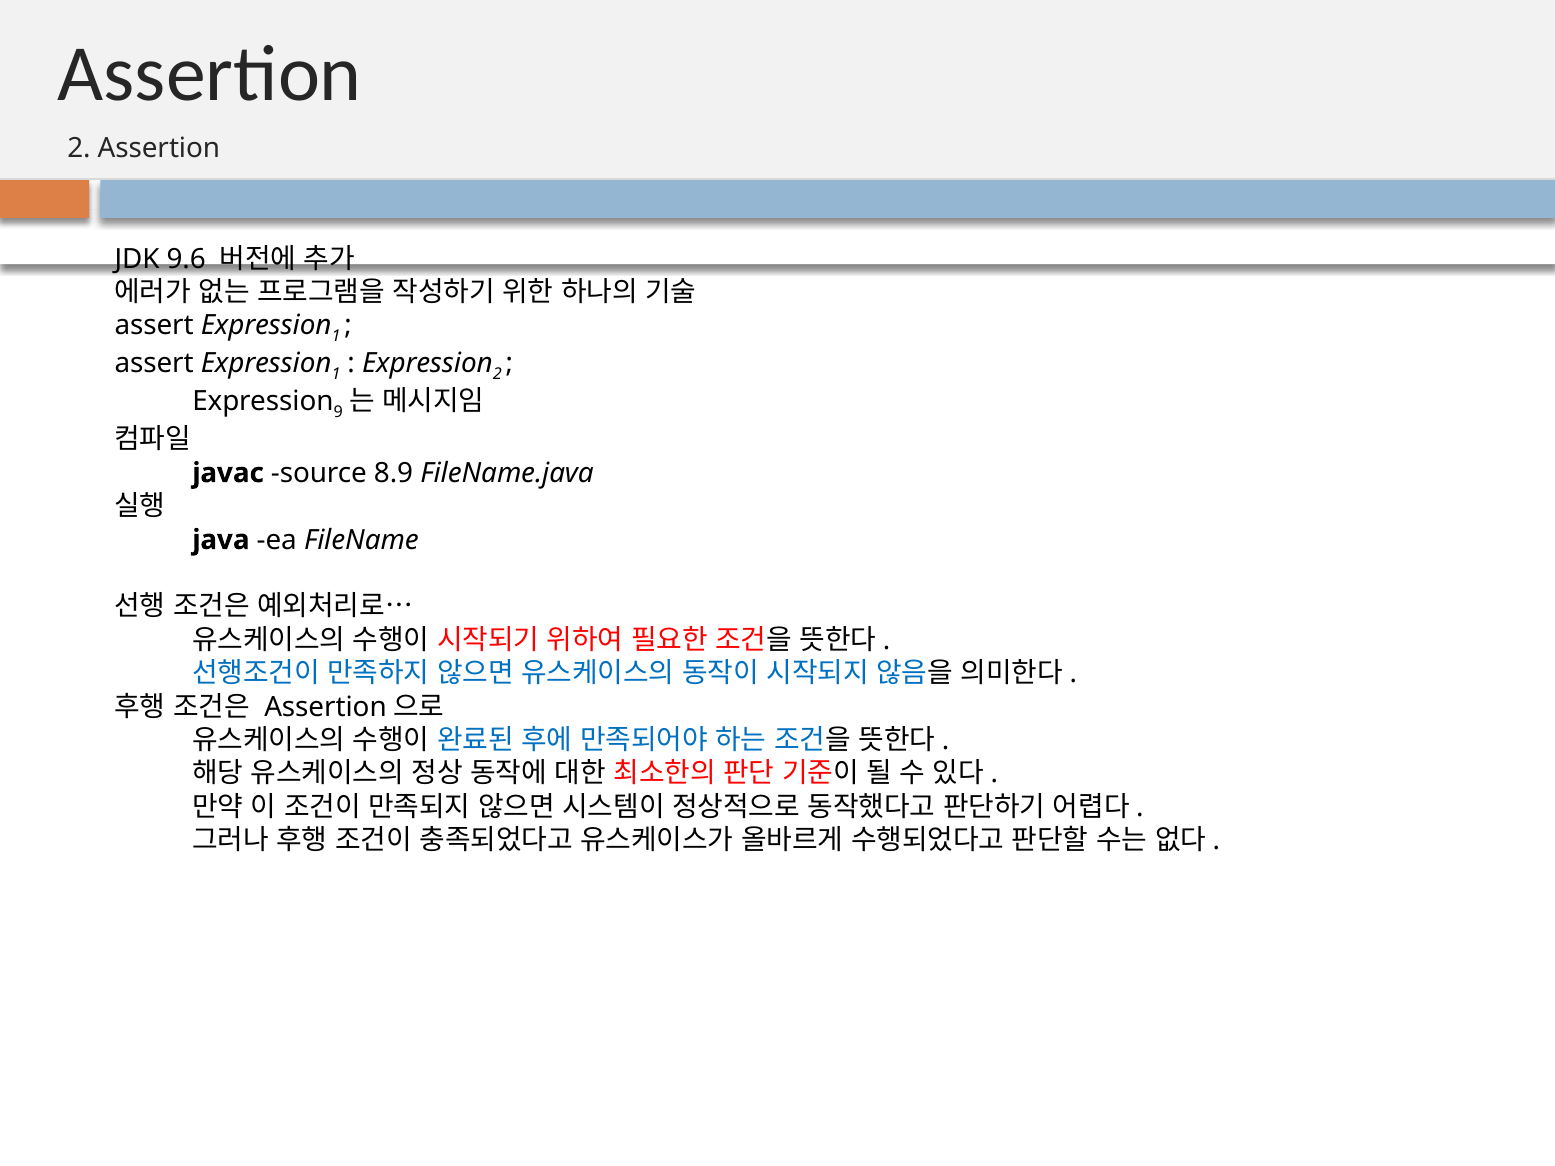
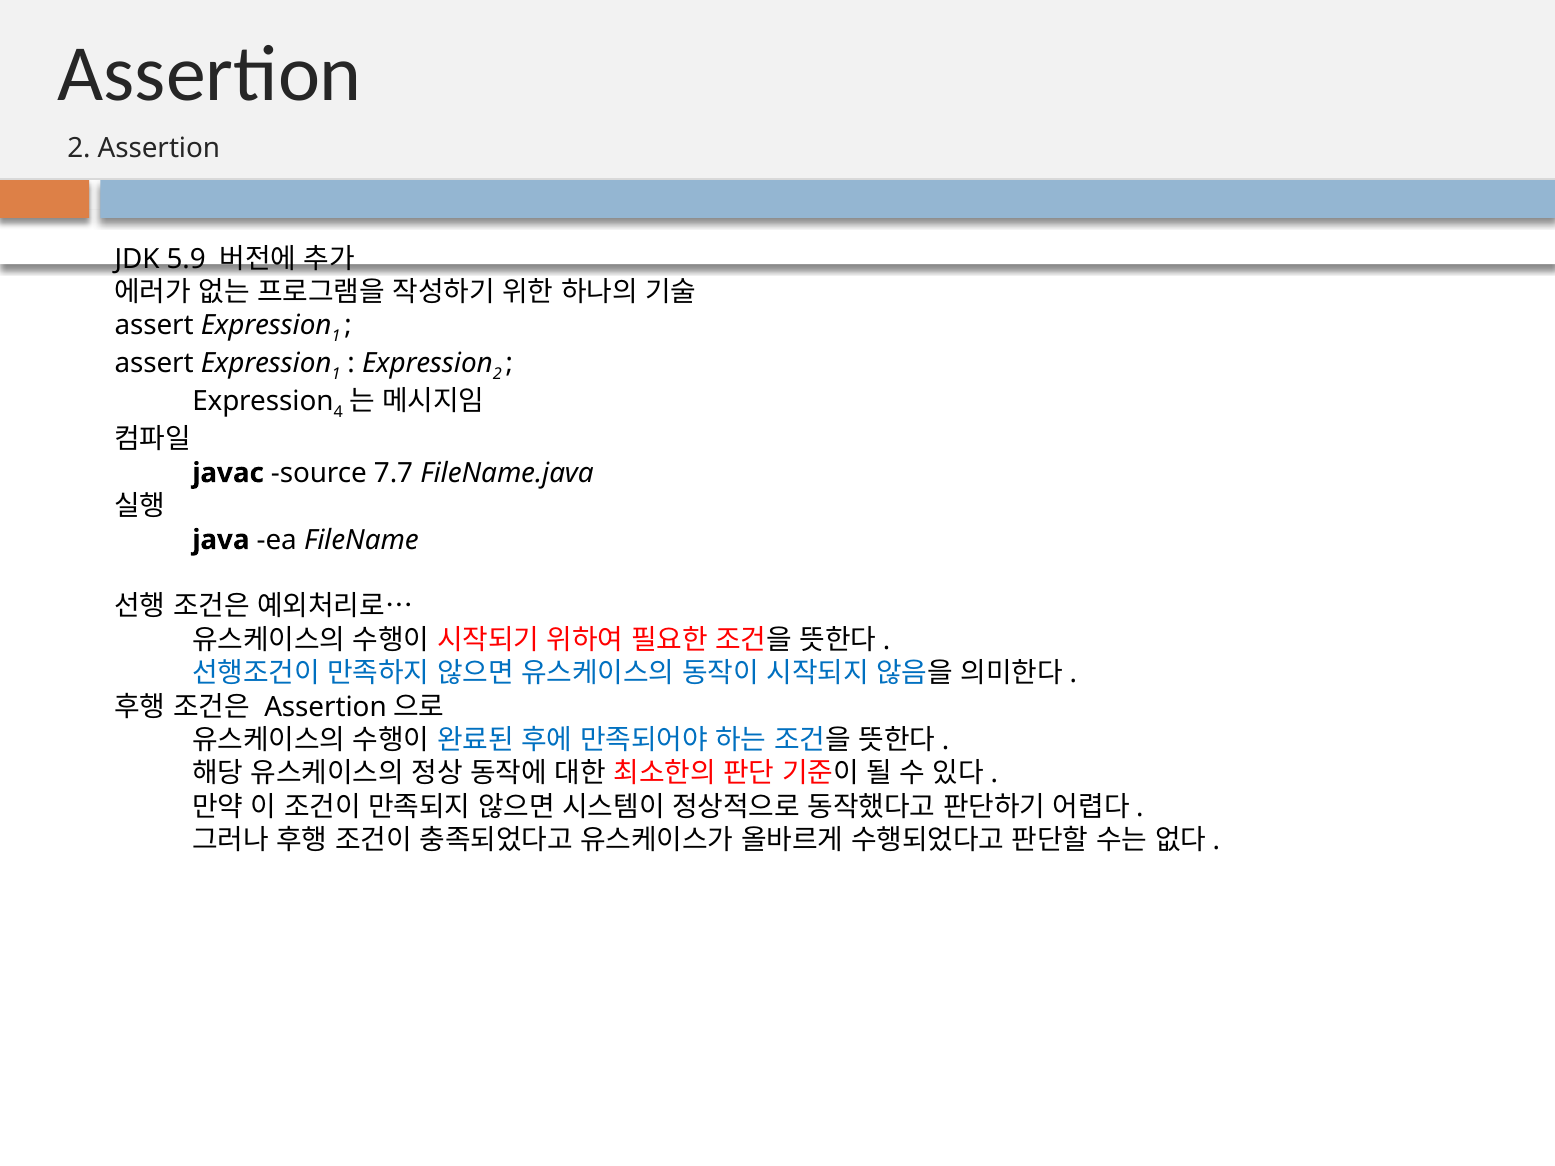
9.6: 9.6 -> 5.9 (186, 259)
9: 9 -> 4 (338, 413)
8.9: 8.9 -> 7.7 (393, 473)
